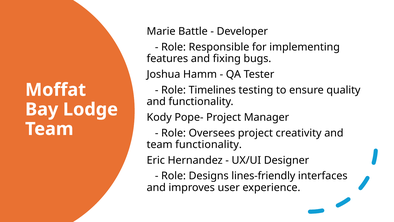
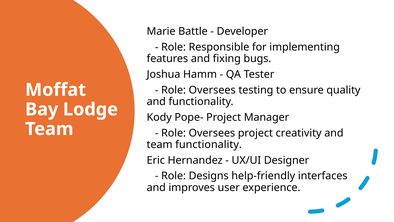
Timelines: Timelines -> Oversees (212, 90)
lines-friendly: lines-friendly -> help-friendly (263, 176)
